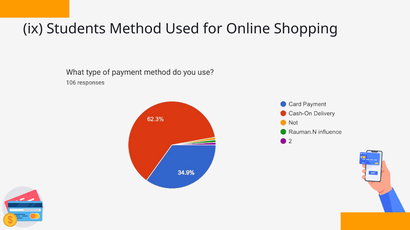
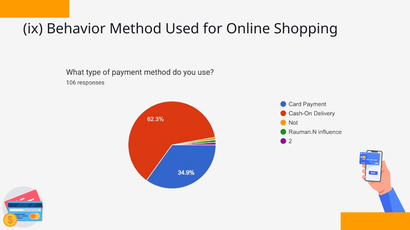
Students: Students -> Behavior (76, 29)
